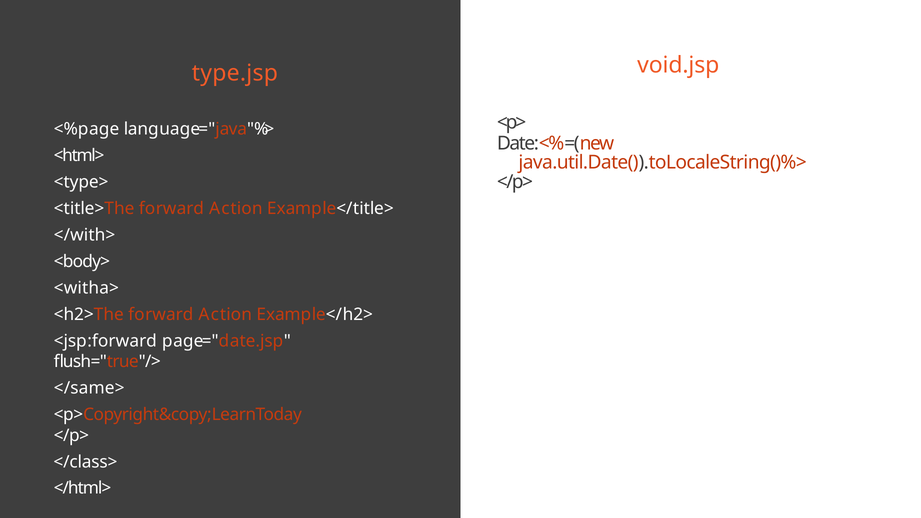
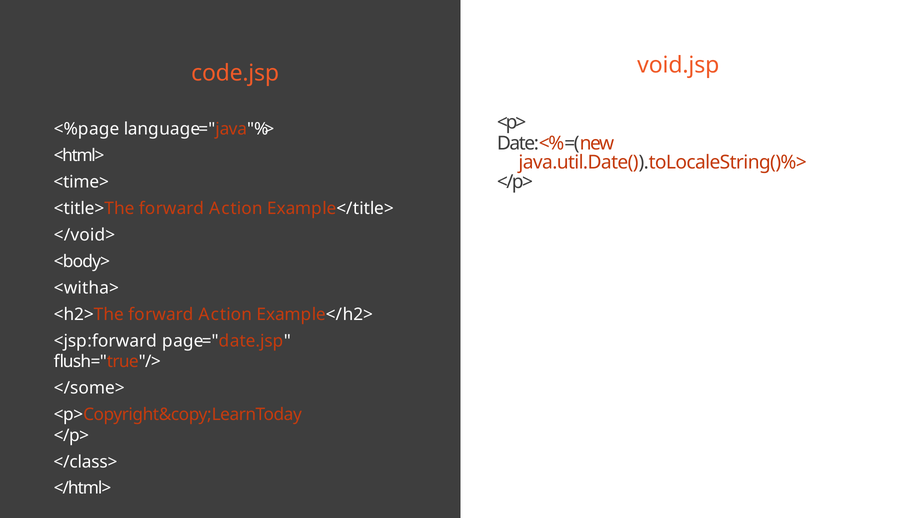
type.jsp: type.jsp -> code.jsp (235, 73)
<type>: <type> -> <time> (81, 182)
</with>: </with> -> </void> (84, 235)
</same>: </same> -> </some> (89, 388)
